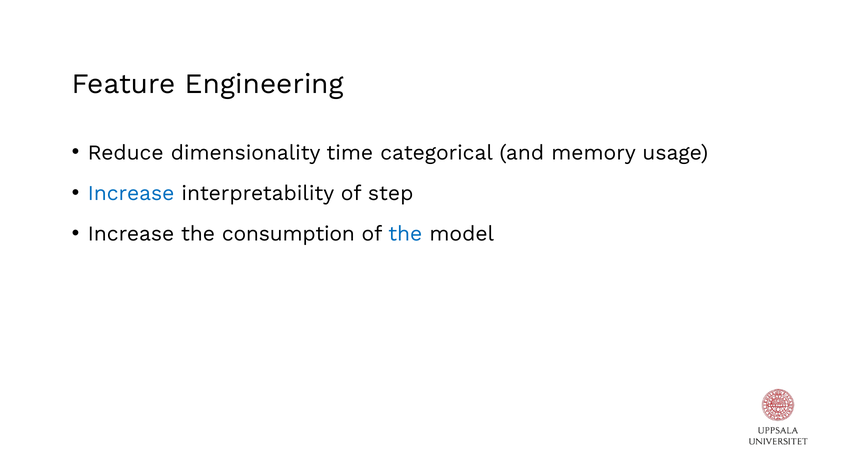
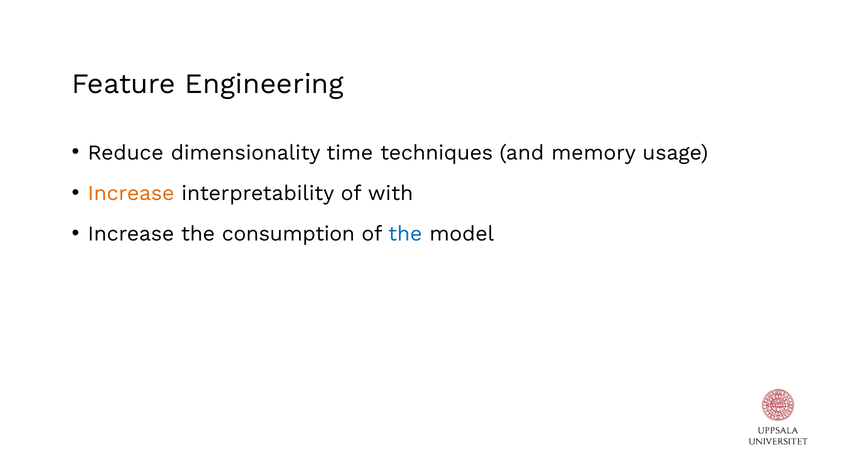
categorical: categorical -> techniques (437, 153)
Increase colour: blue -> orange (131, 193)
step: step -> with (391, 193)
